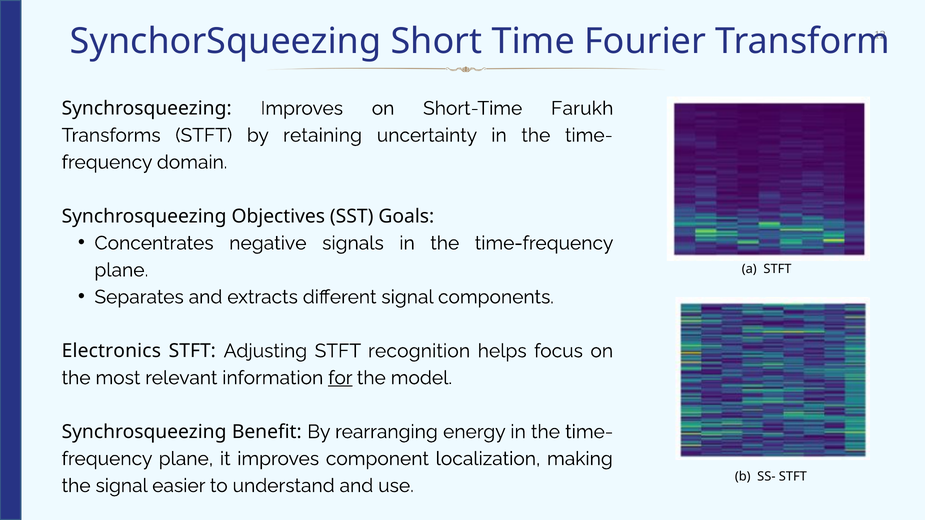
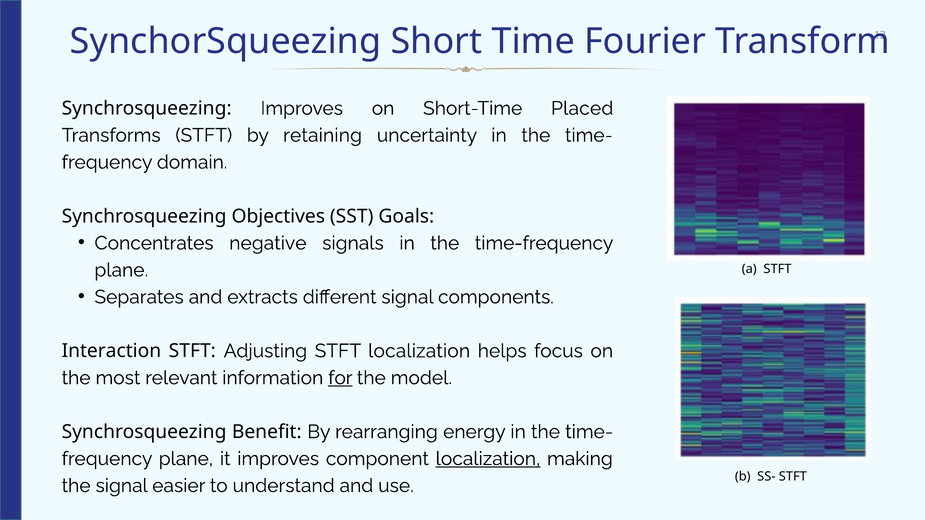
Farukh: Farukh -> Placed (582, 108)
Electronics: Electronics -> Interaction (111, 351)
STFT recognition: recognition -> localization (419, 351)
localization underline: none -> present (488, 459)
